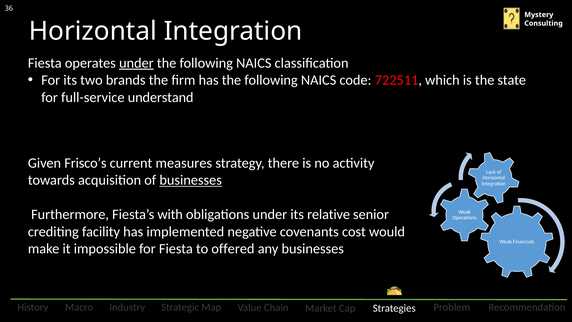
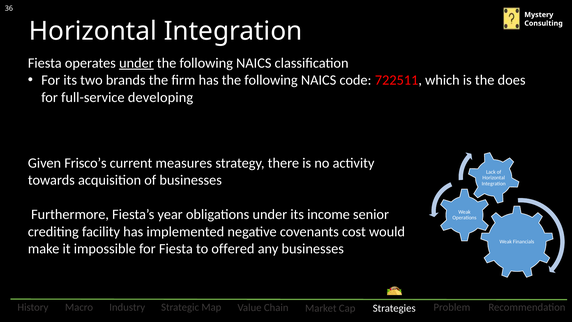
state: state -> does (512, 80)
understand: understand -> developing (161, 97)
businesses underline: present -> none (191, 180)
with: with -> year (170, 214)
relative: relative -> income (329, 214)
